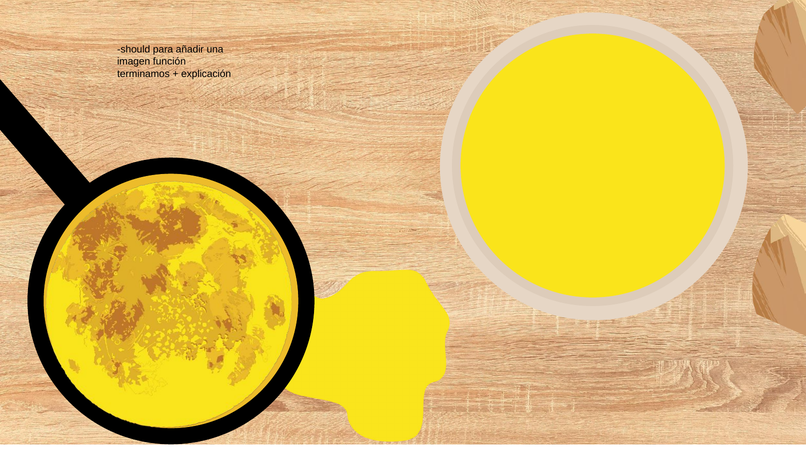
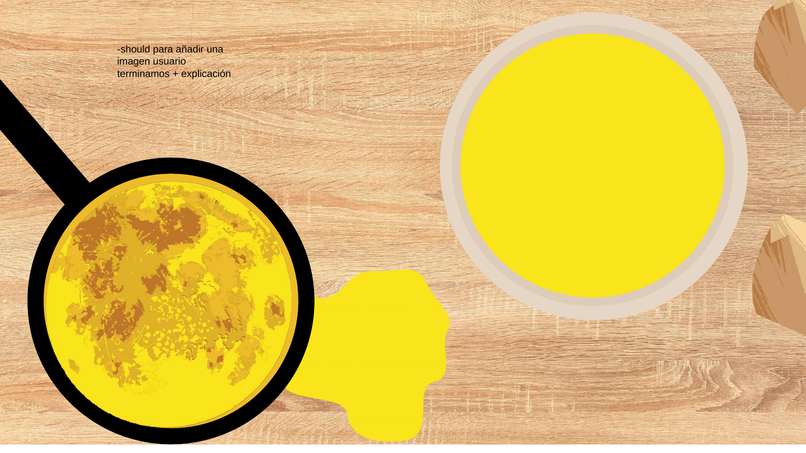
función: función -> usuario (169, 62)
